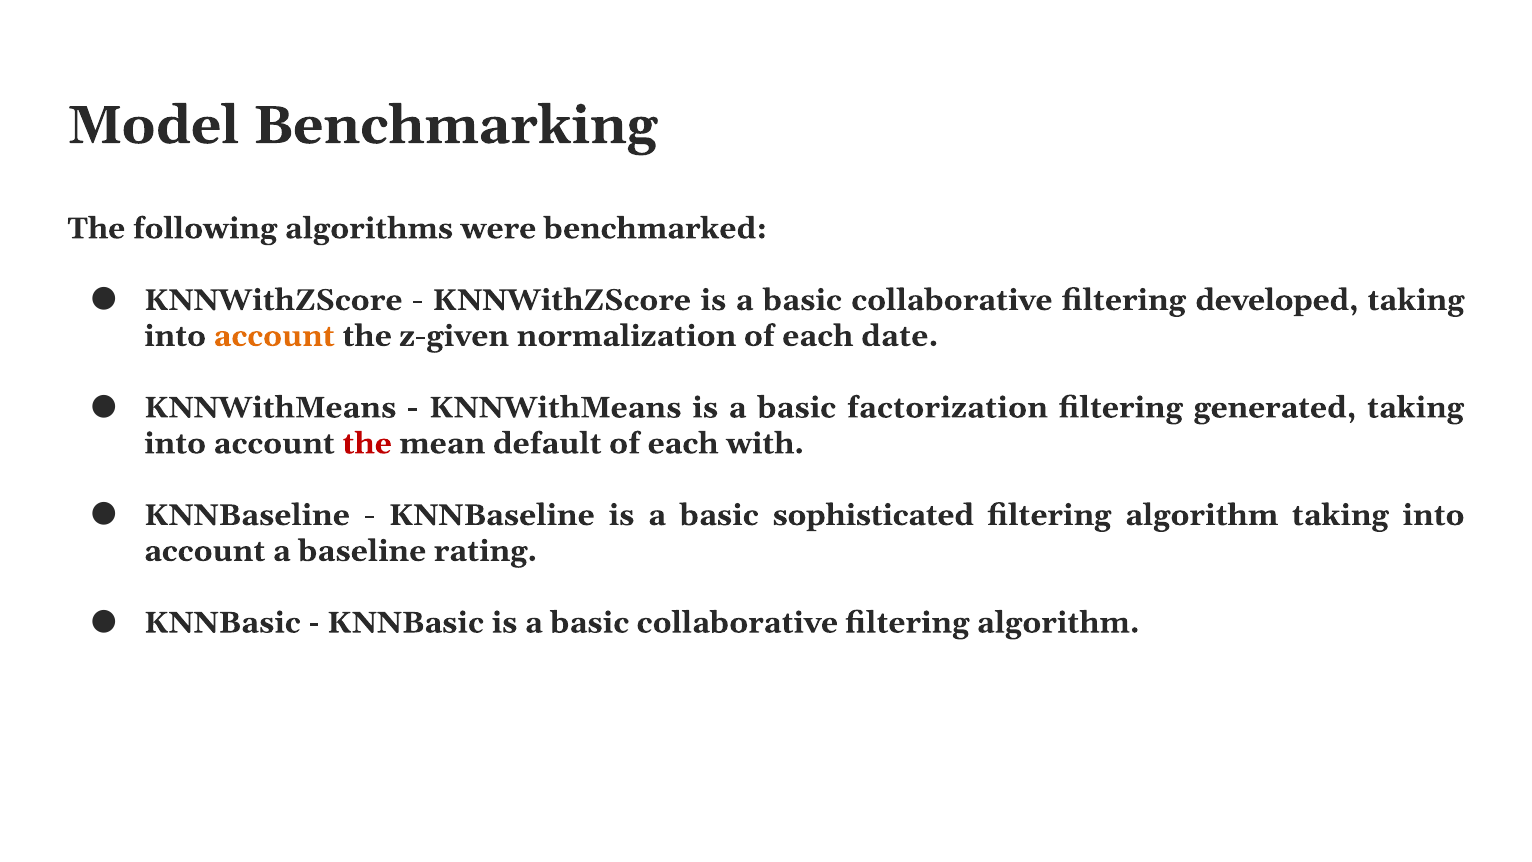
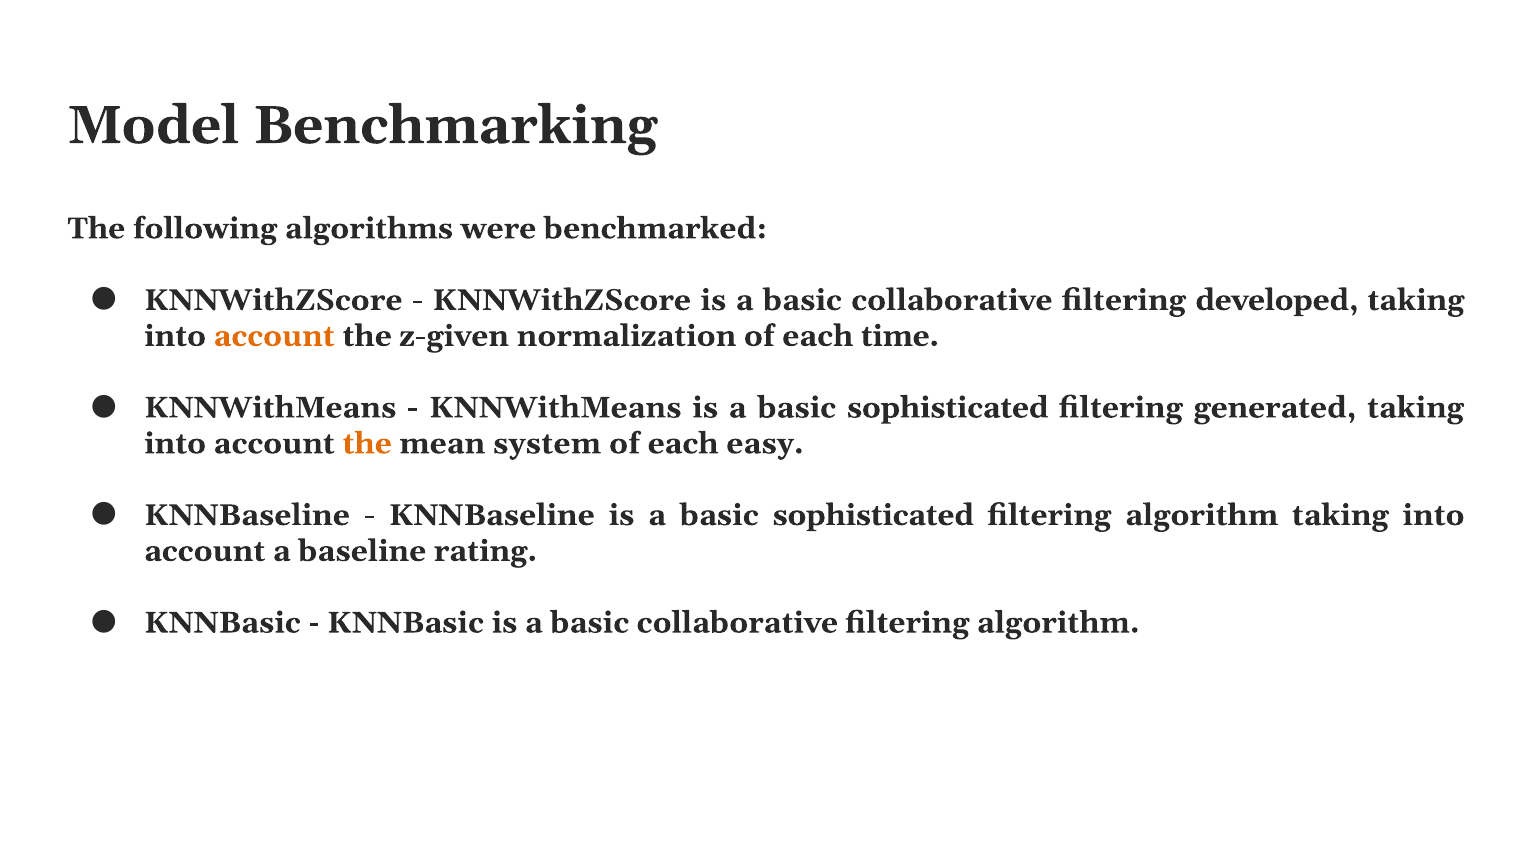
date: date -> time (900, 336)
factorization: factorization -> sophisticated (948, 408)
the colour: red -> orange (367, 443)
default: default -> system (547, 443)
with: with -> easy (765, 443)
